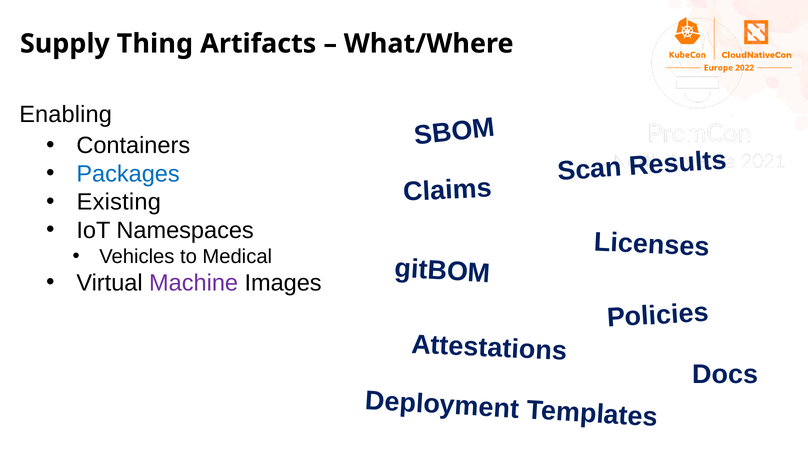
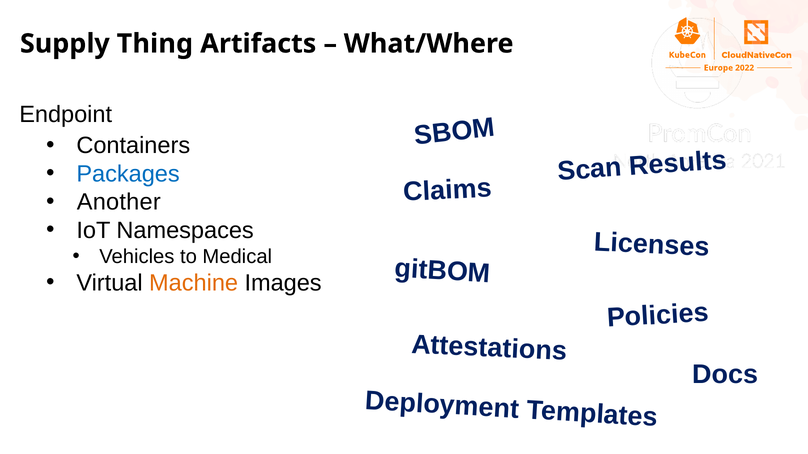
Enabling: Enabling -> Endpoint (66, 115)
Existing: Existing -> Another (119, 202)
Machine colour: purple -> orange (194, 283)
